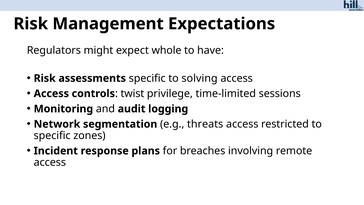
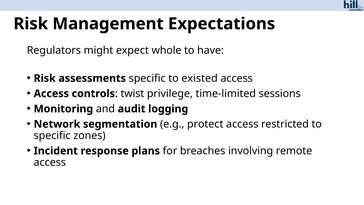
solving: solving -> existed (200, 78)
threats: threats -> protect (205, 124)
